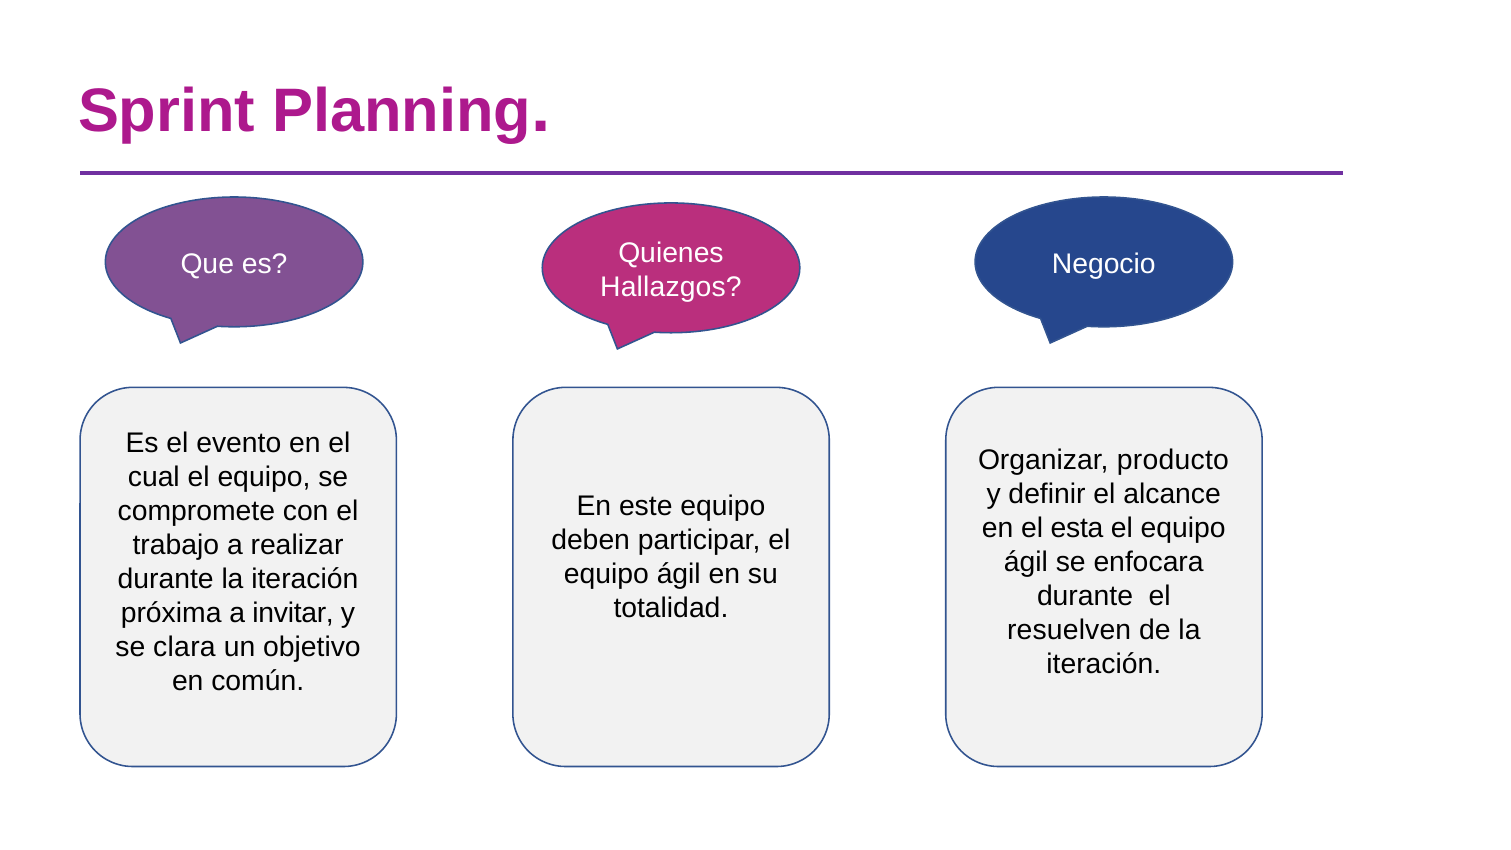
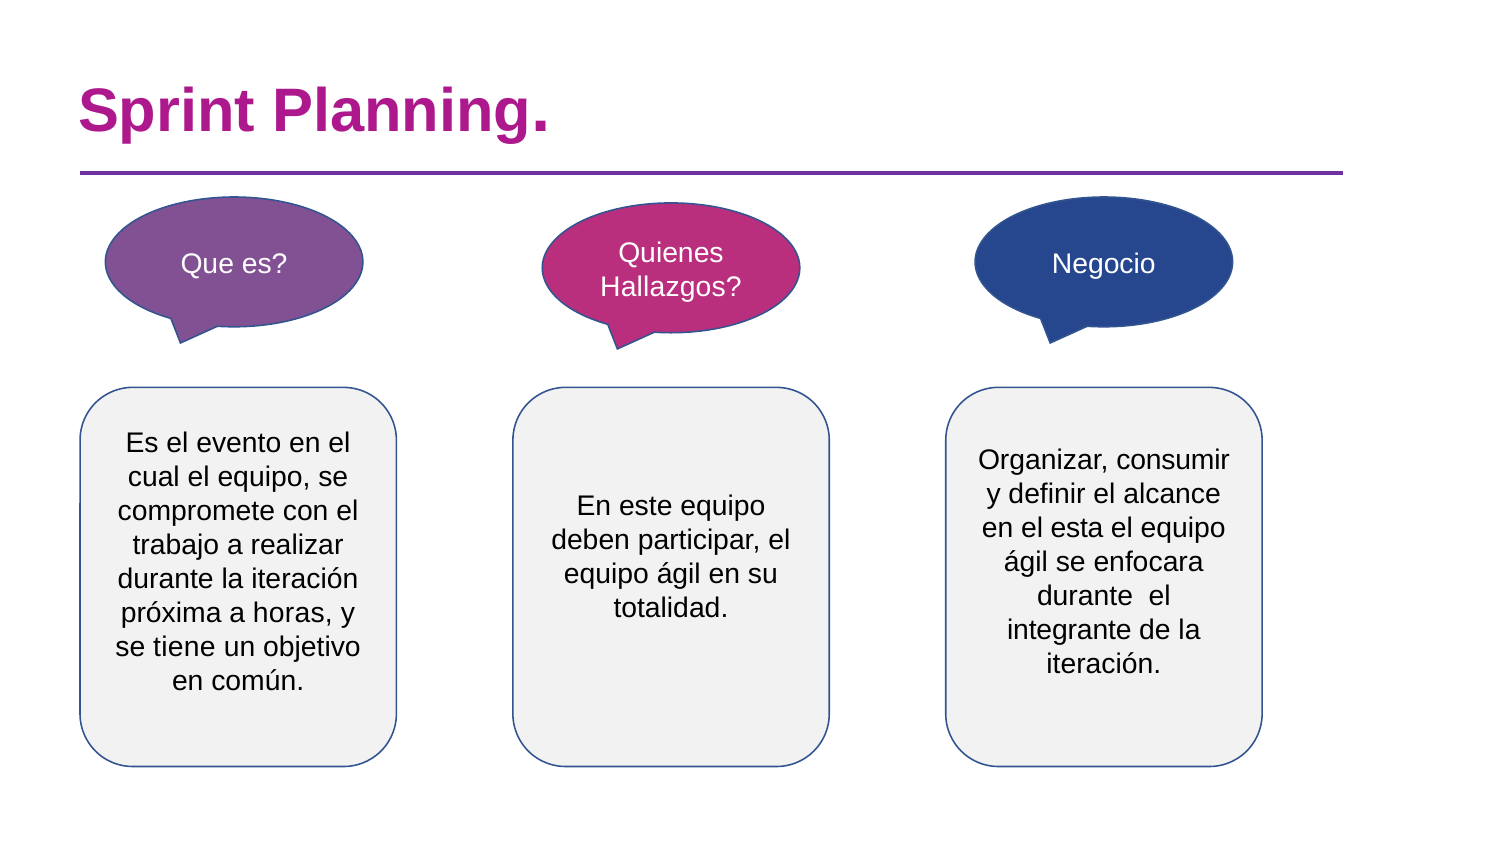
producto: producto -> consumir (1173, 460)
invitar: invitar -> horas (293, 613)
resuelven: resuelven -> integrante (1069, 630)
clara: clara -> tiene (184, 647)
